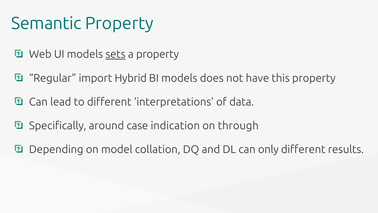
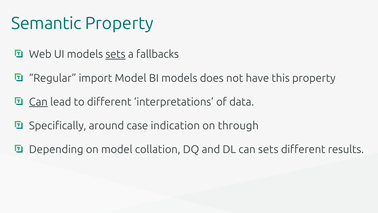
a property: property -> fallbacks (158, 54)
import Hybrid: Hybrid -> Model (131, 78)
Can underline: none -> present (38, 102)
can only: only -> sets (268, 149)
